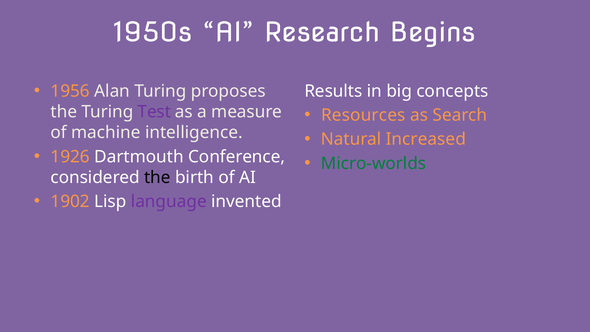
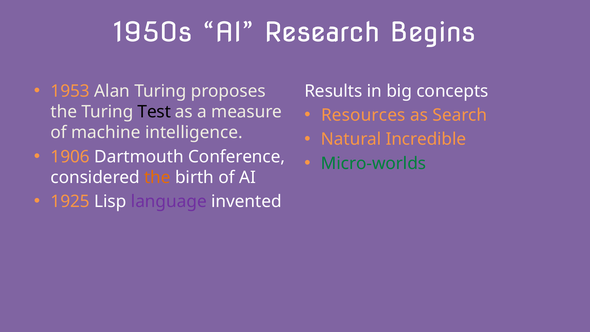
1956: 1956 -> 1953 (70, 91)
Test colour: purple -> black (154, 112)
Increased: Increased -> Incredible (426, 139)
1926: 1926 -> 1906 (70, 157)
the colour: black -> orange (157, 177)
1902: 1902 -> 1925 (70, 201)
